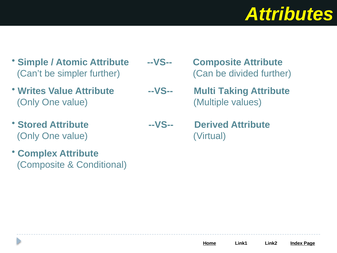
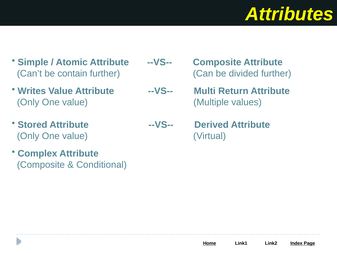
simpler: simpler -> contain (72, 74)
Taking: Taking -> Return (233, 91)
